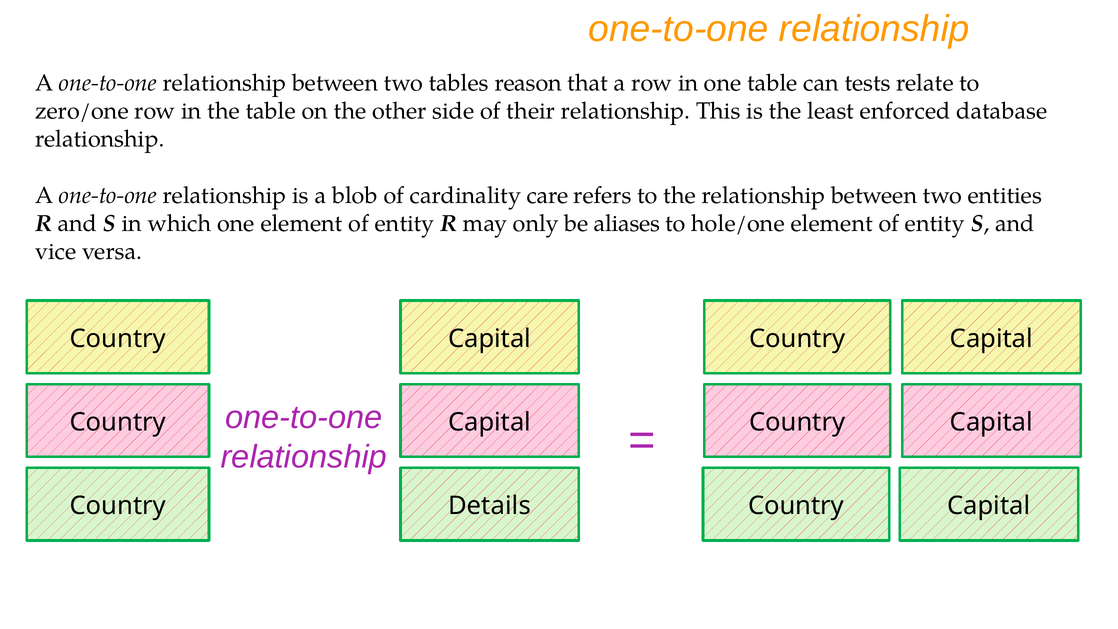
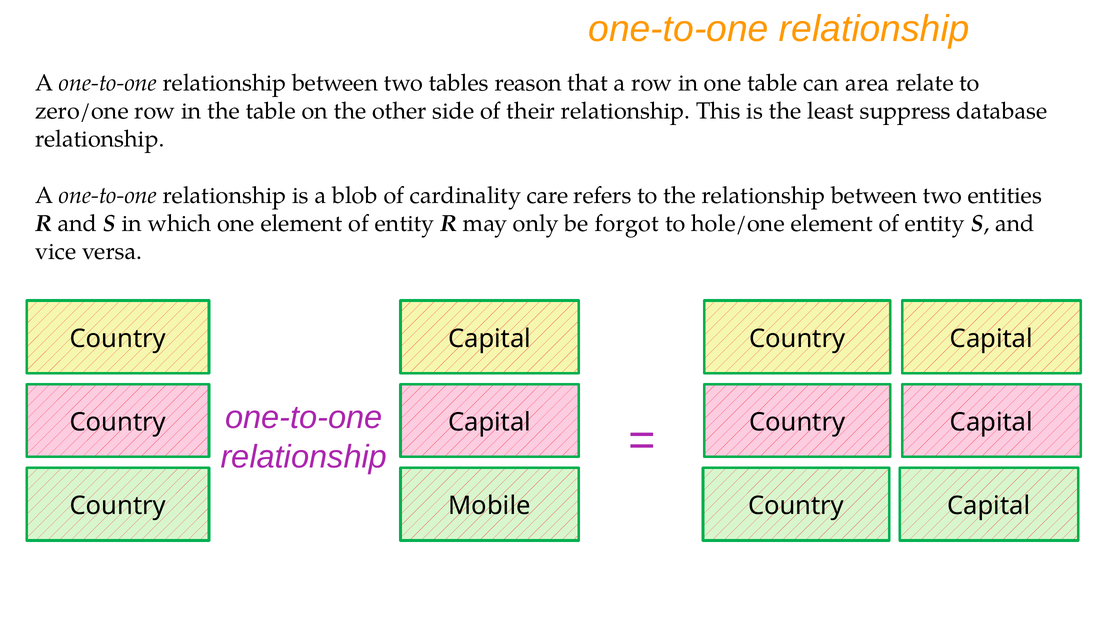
tests: tests -> area (867, 83)
enforced: enforced -> suppress (905, 111)
aliases: aliases -> forgot (627, 223)
Details: Details -> Mobile (489, 506)
